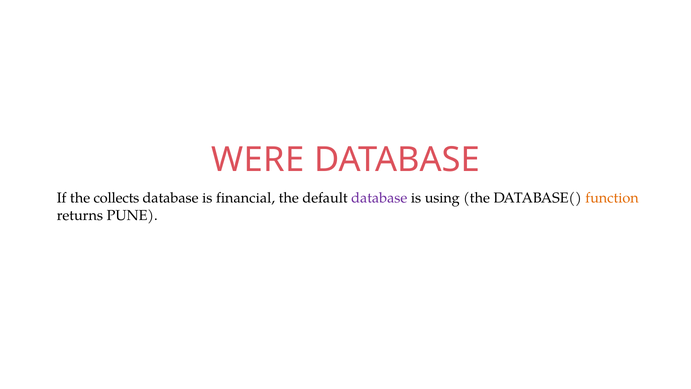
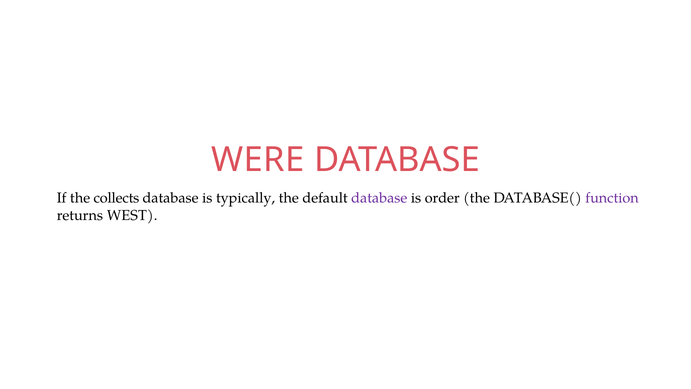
financial: financial -> typically (246, 198)
using: using -> order (442, 198)
function colour: orange -> purple (612, 198)
PUNE: PUNE -> WEST (132, 215)
